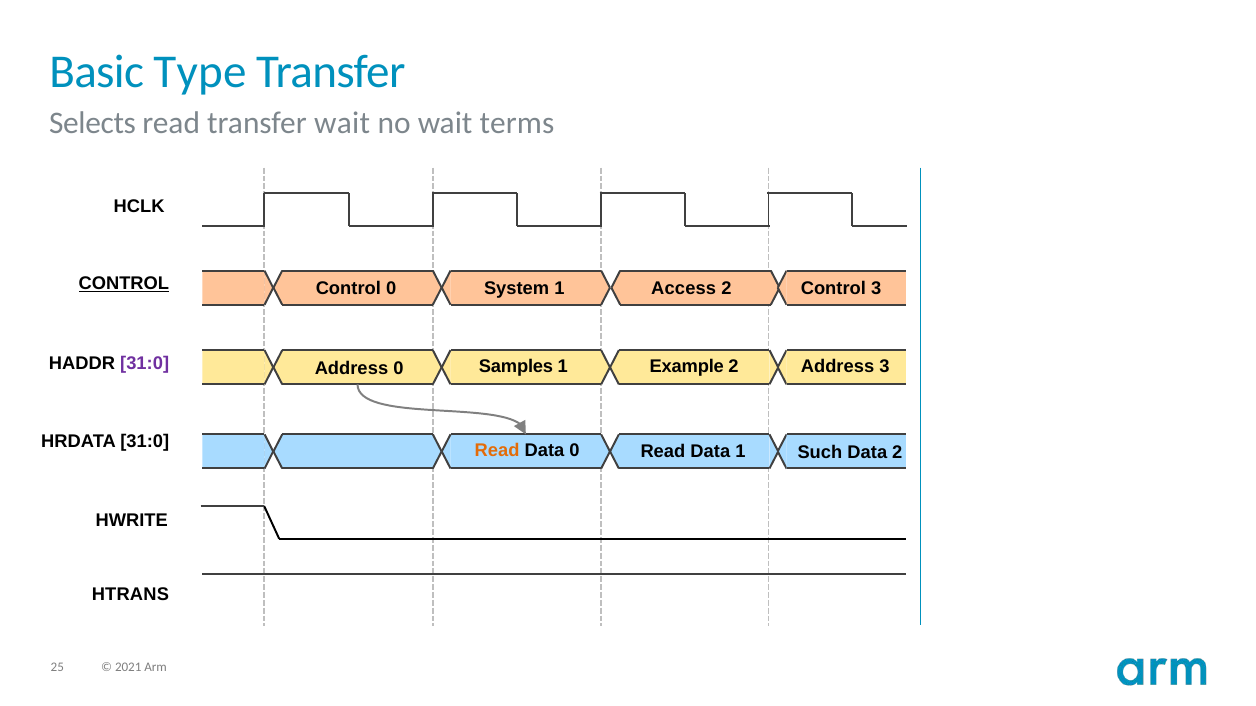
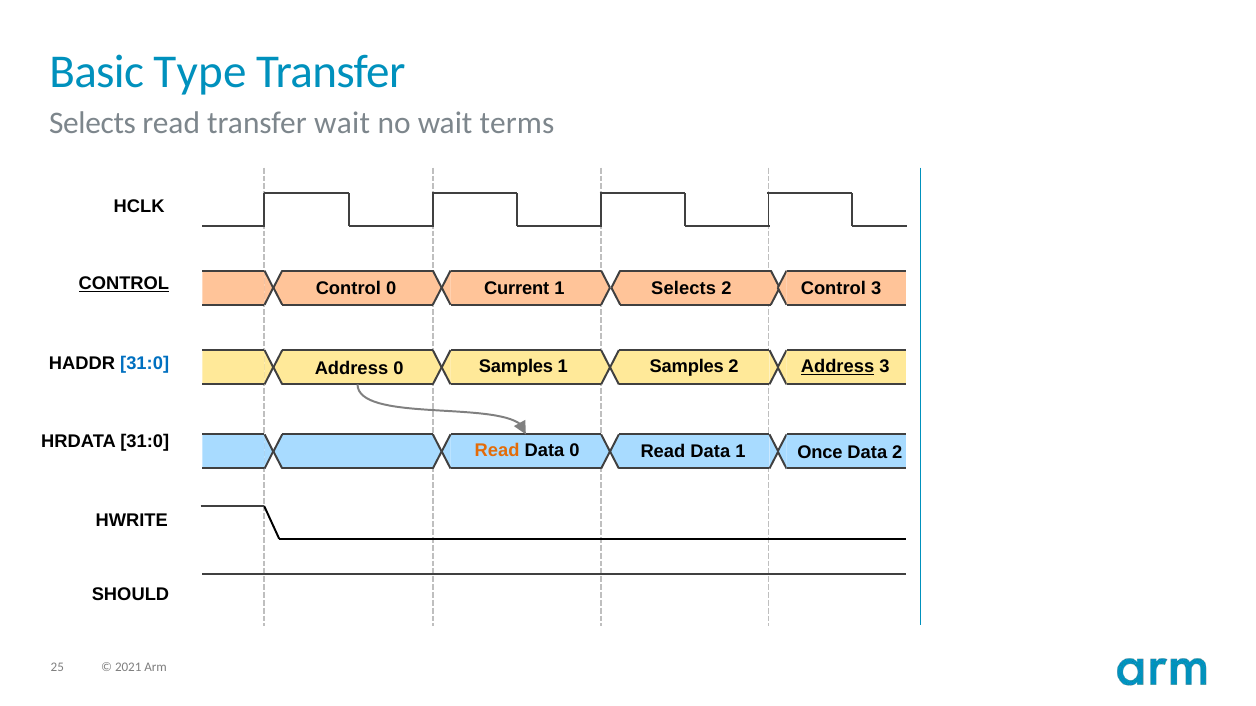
System: System -> Current (517, 289)
1 Access: Access -> Selects (684, 289)
31:0 colour: purple -> blue (145, 364)
1 Example: Example -> Samples (687, 367)
Address underline: none -> present (838, 366)
Such: Such -> Once (820, 452)
HTRANS: HTRANS -> SHOULD (130, 594)
